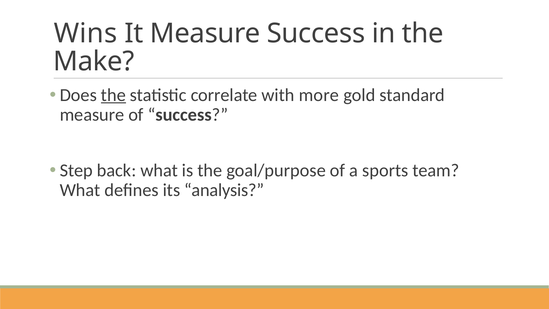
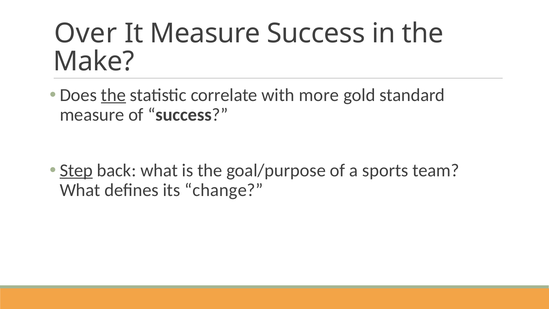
Wins: Wins -> Over (86, 34)
Step underline: none -> present (76, 170)
analysis: analysis -> change (224, 190)
